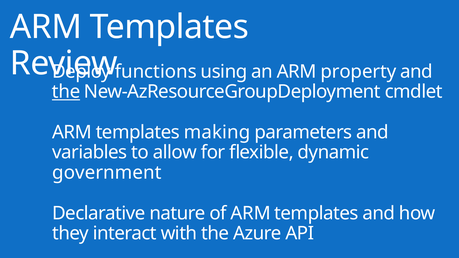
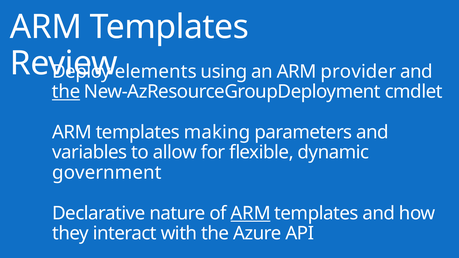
functions: functions -> elements (156, 72)
property: property -> provider (358, 72)
ARM underline: none -> present (251, 213)
